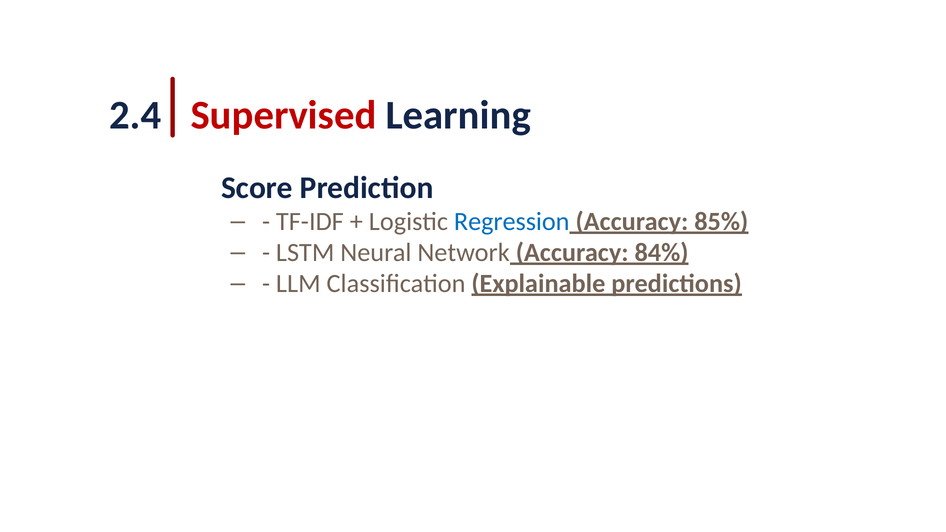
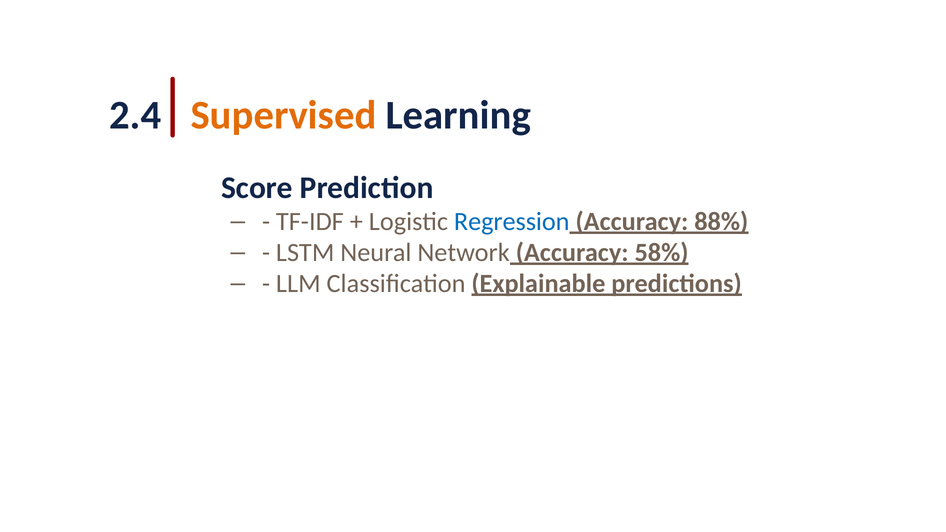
Supervised colour: red -> orange (283, 115)
85%: 85% -> 88% (721, 222)
84%: 84% -> 58% (662, 253)
